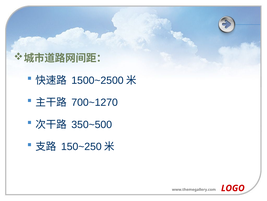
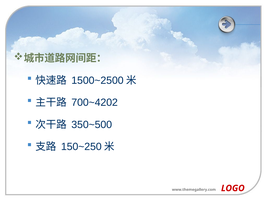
700~1270: 700~1270 -> 700~4202 (95, 102)
